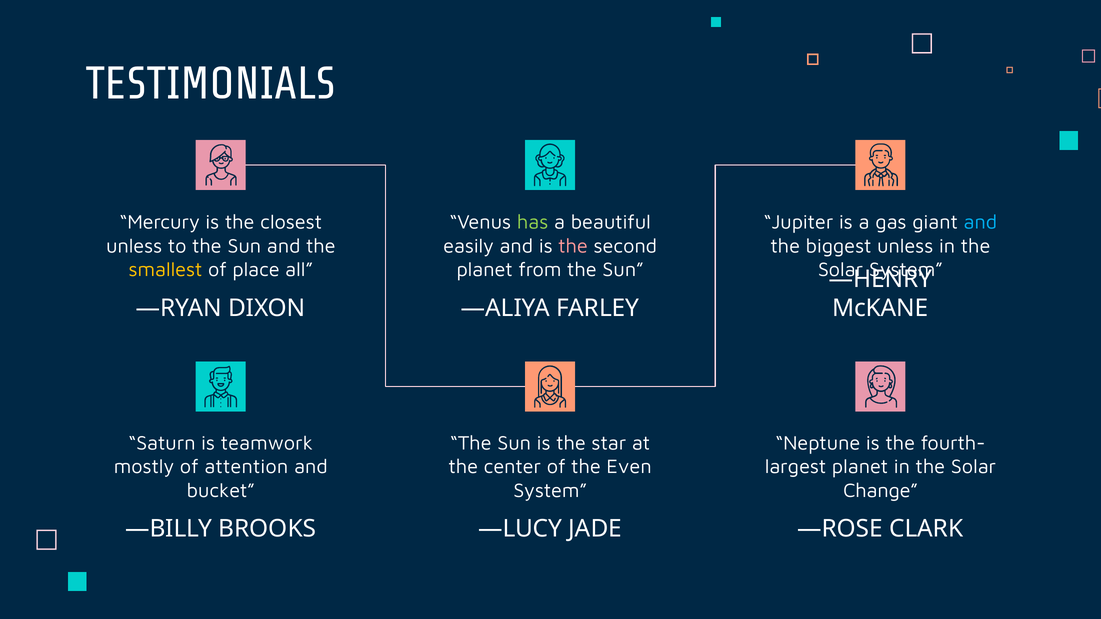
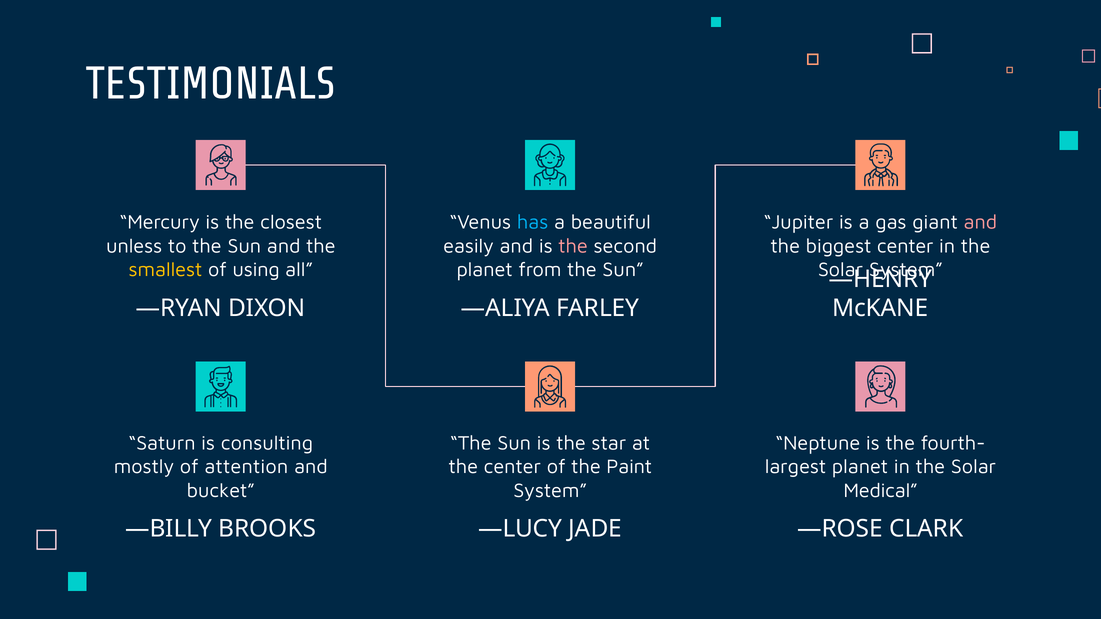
has colour: light green -> light blue (533, 222)
and colour: light blue -> pink (980, 222)
biggest unless: unless -> center (905, 246)
place: place -> using (256, 270)
teamwork: teamwork -> consulting (267, 443)
Even: Even -> Paint (629, 467)
Change: Change -> Medical (881, 491)
